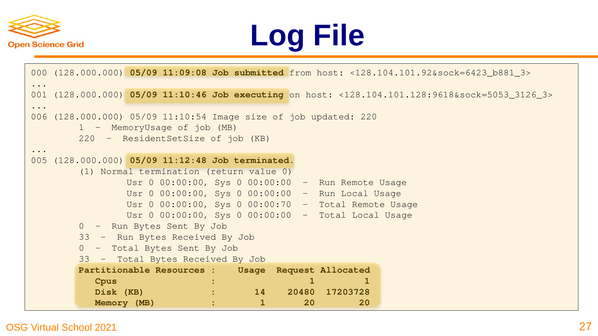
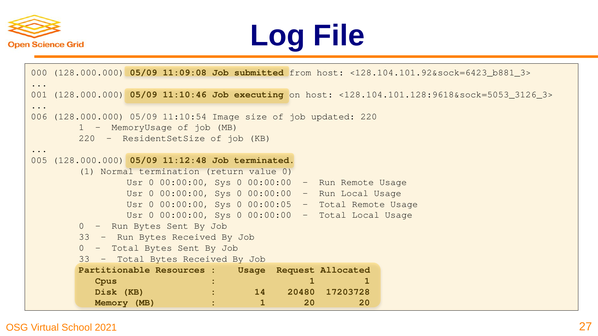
00:00:70: 00:00:70 -> 00:00:05 (269, 204)
